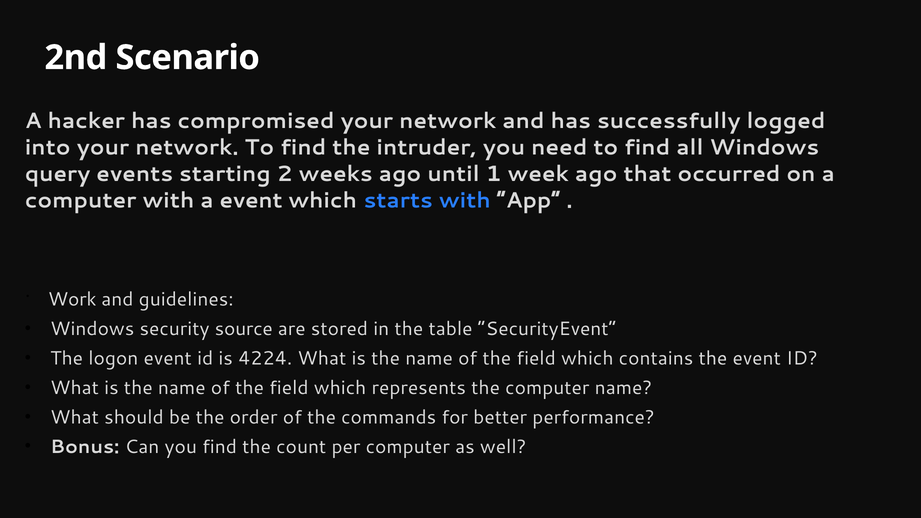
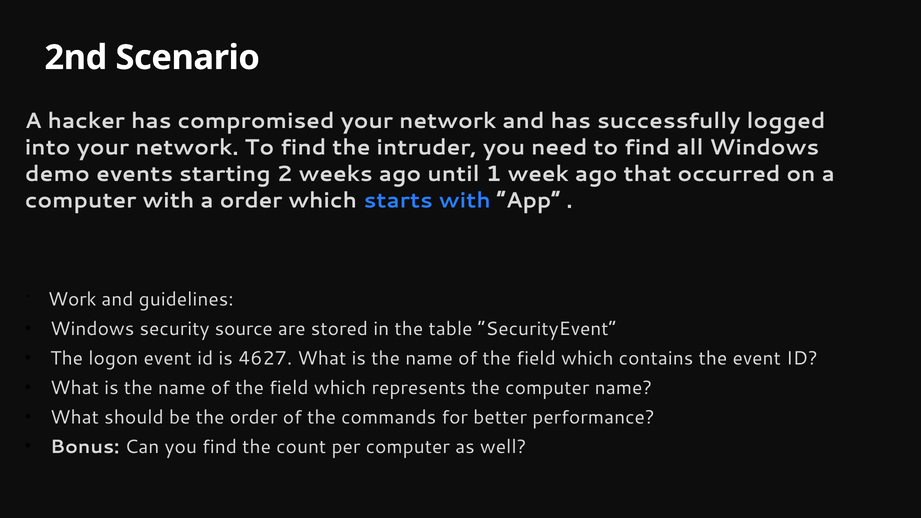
query: query -> demo (57, 174)
a event: event -> order (251, 200)
4224: 4224 -> 4627 (265, 358)
